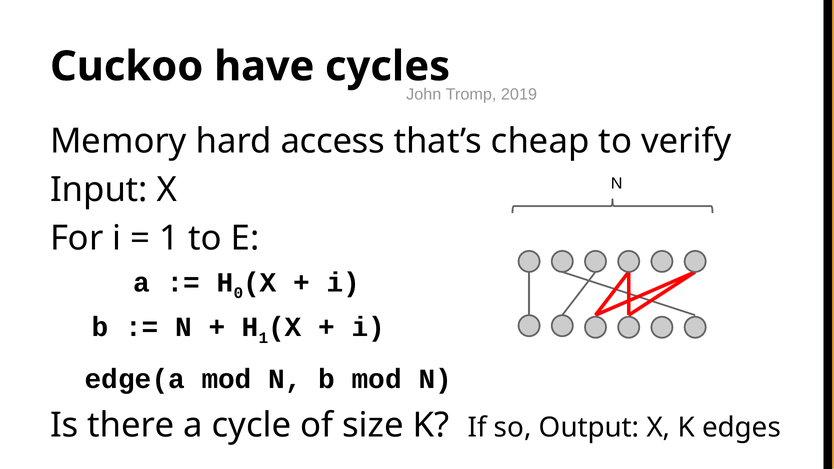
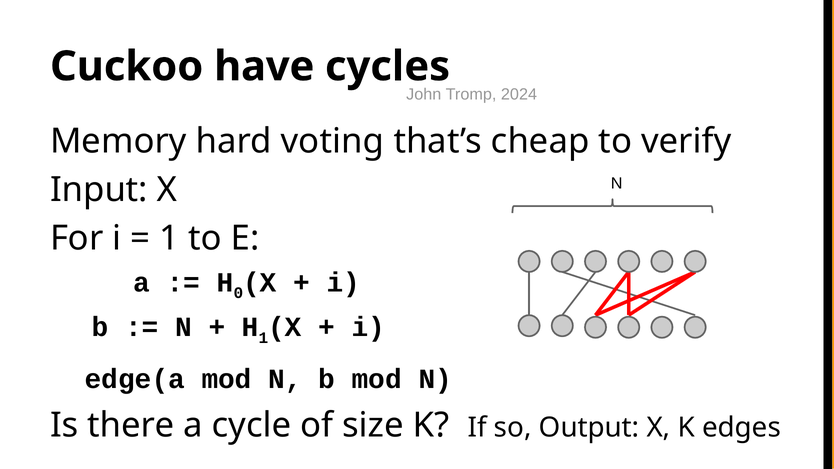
2019: 2019 -> 2024 (519, 94)
access: access -> voting (332, 141)
